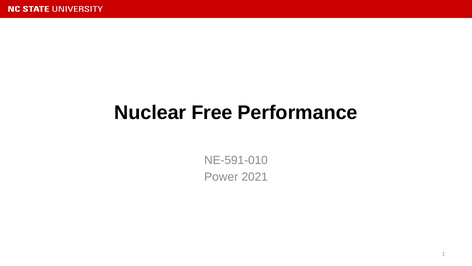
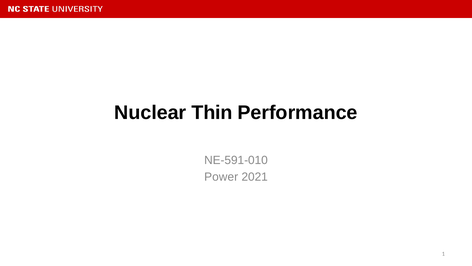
Free: Free -> Thin (212, 112)
